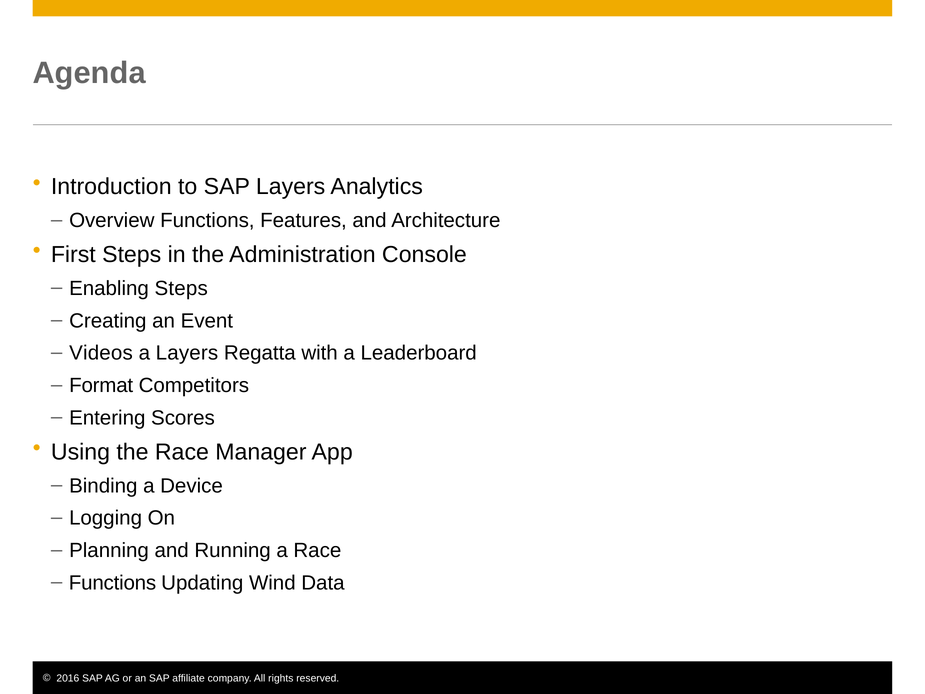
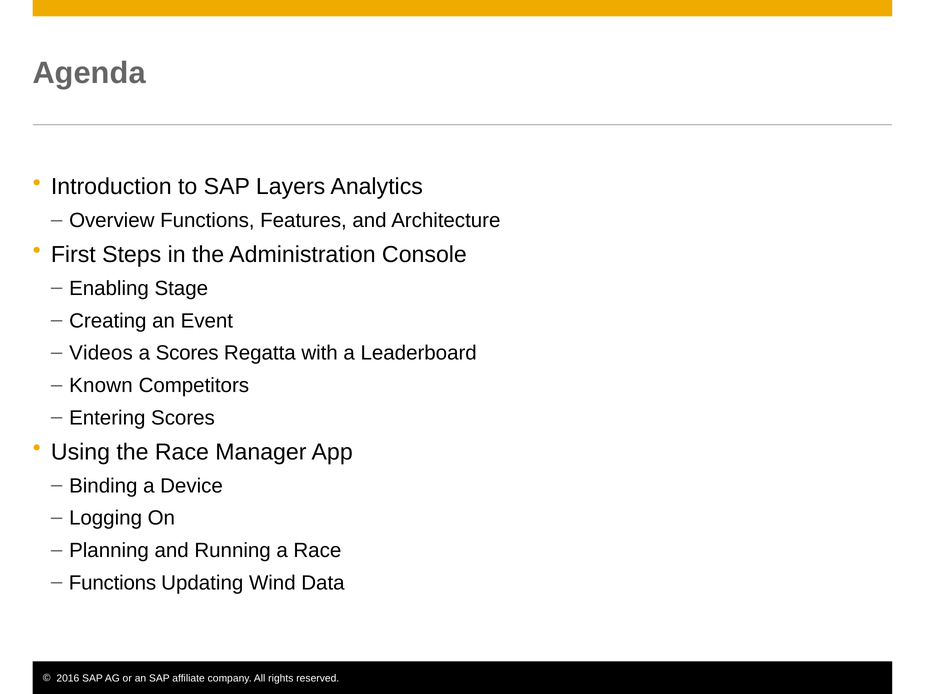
Enabling Steps: Steps -> Stage (181, 288)
a Layers: Layers -> Scores (187, 353)
Format: Format -> Known (101, 385)
